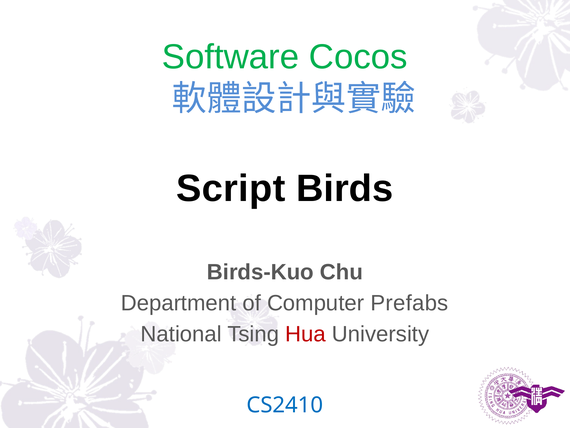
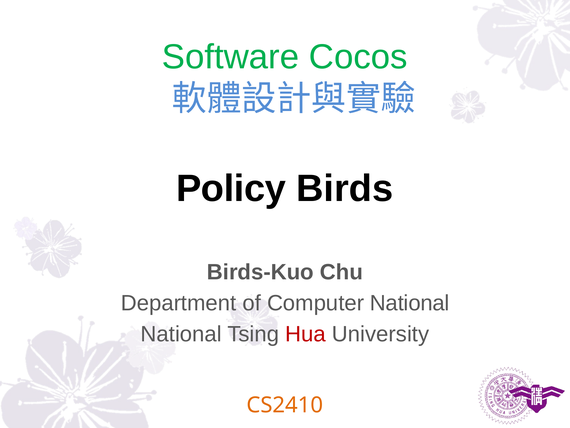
Script: Script -> Policy (231, 189)
Computer Prefabs: Prefabs -> National (410, 303)
CS2410 colour: blue -> orange (285, 405)
